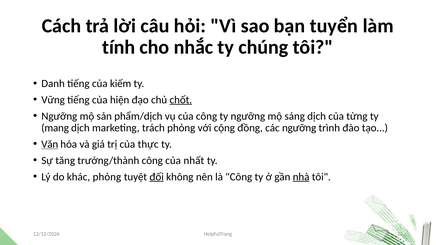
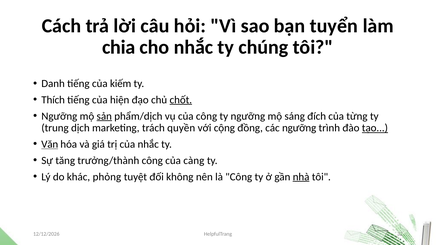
tính: tính -> chia (119, 47)
Vững: Vững -> Thích (53, 100)
sản underline: none -> present (104, 116)
sáng dịch: dịch -> đích (317, 116)
mang: mang -> trung (55, 128)
trách phỏng: phỏng -> quyền (181, 128)
tạo underline: none -> present (375, 128)
của thực: thực -> nhắc (148, 144)
nhất: nhất -> càng (194, 161)
đối underline: present -> none (157, 177)
